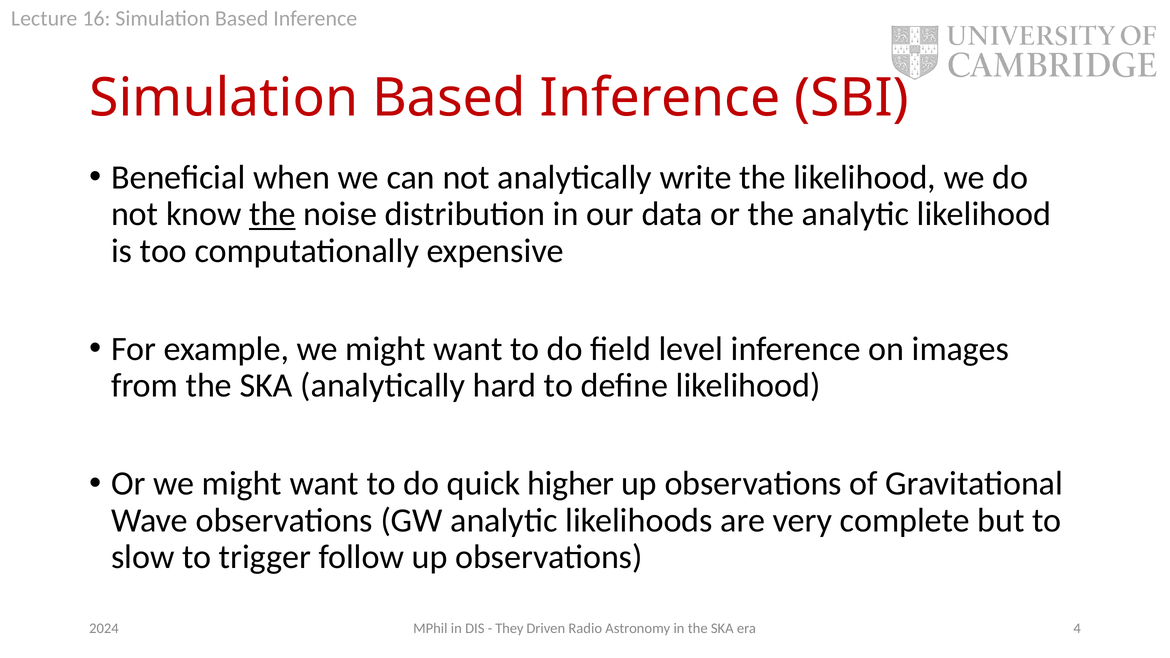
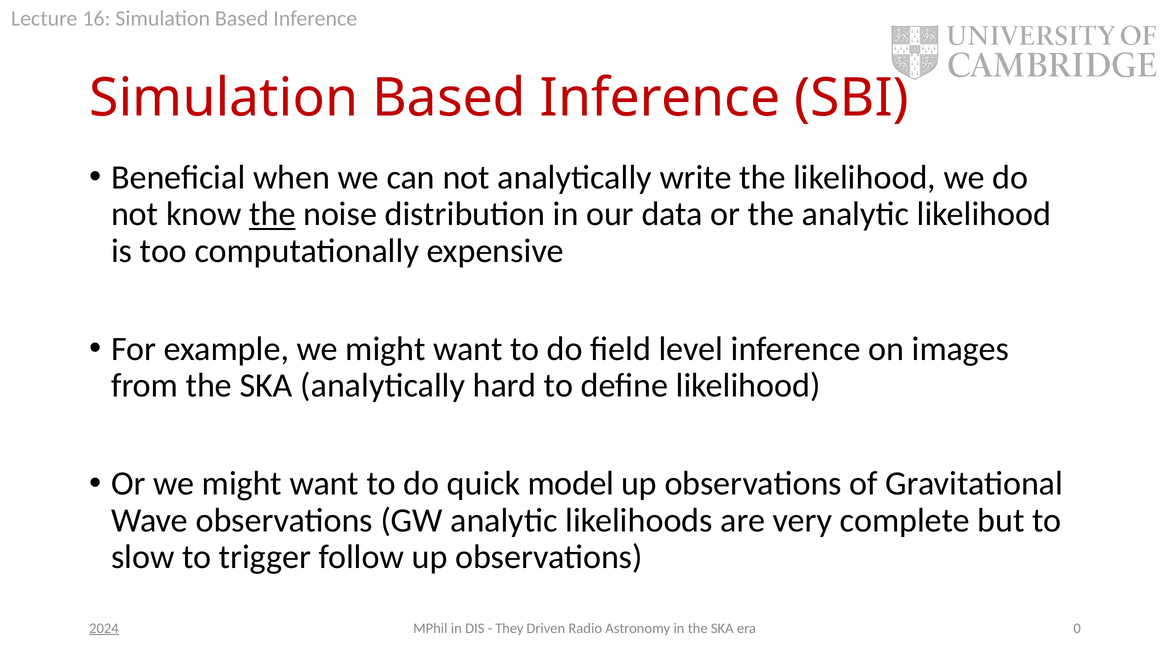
higher: higher -> model (571, 484)
4: 4 -> 0 (1077, 628)
2024 underline: none -> present (104, 628)
